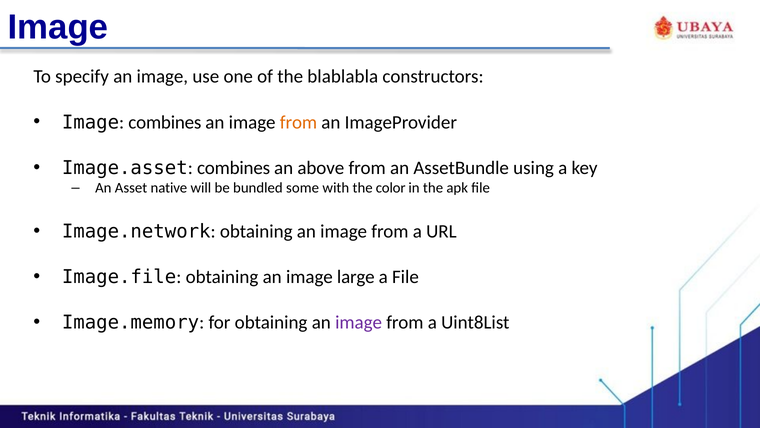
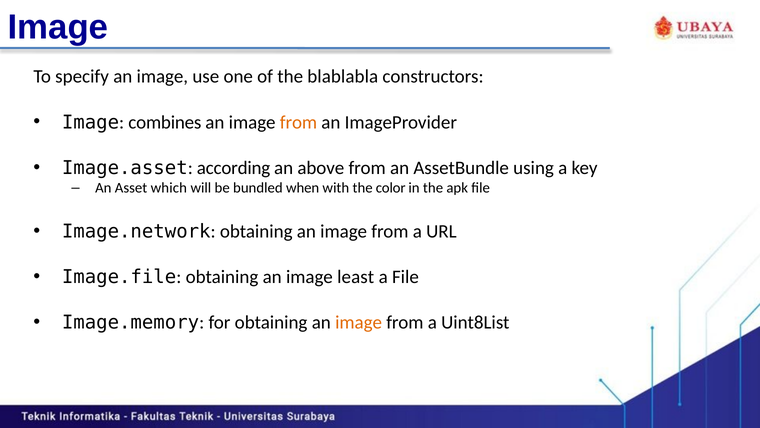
Image.asset combines: combines -> according (234, 168)
native: native -> which (169, 188)
some: some -> when (303, 188)
large: large -> least (356, 277)
image colour: purple -> orange (359, 322)
